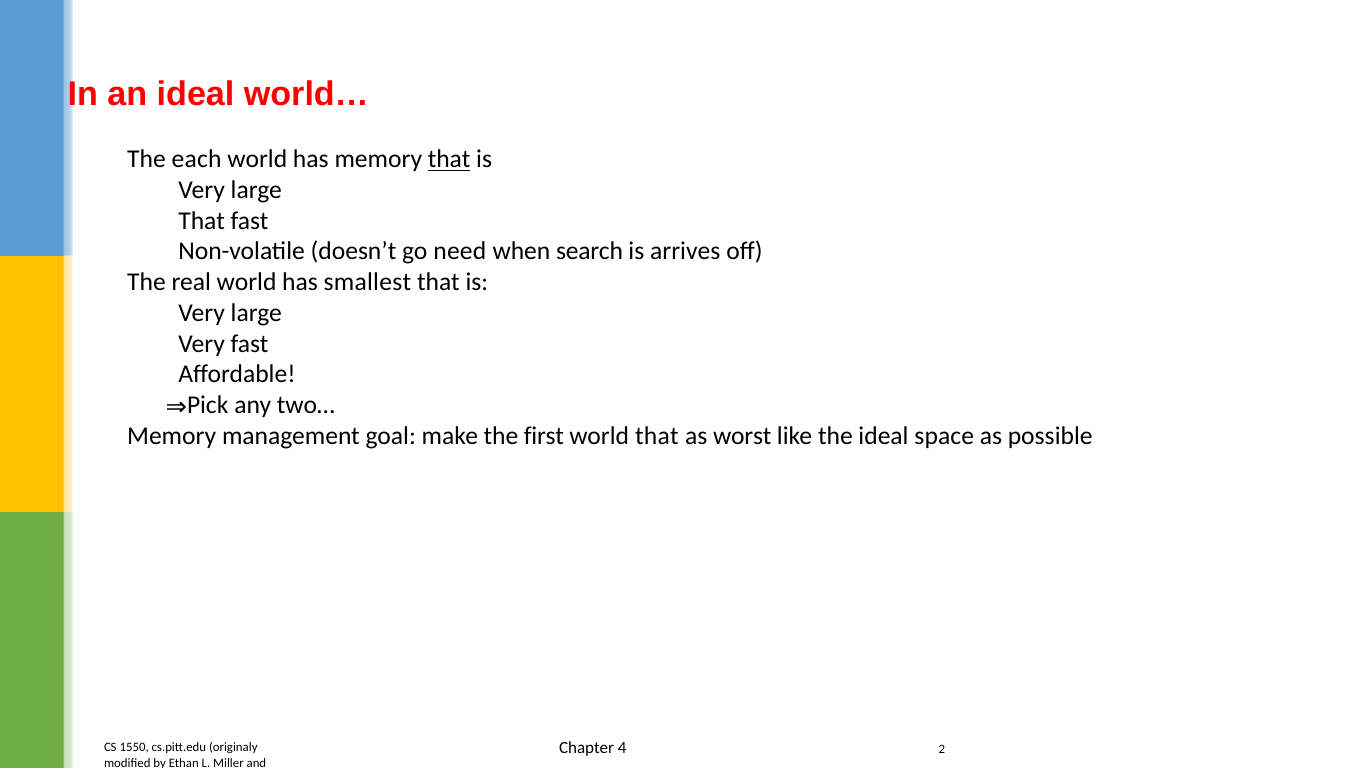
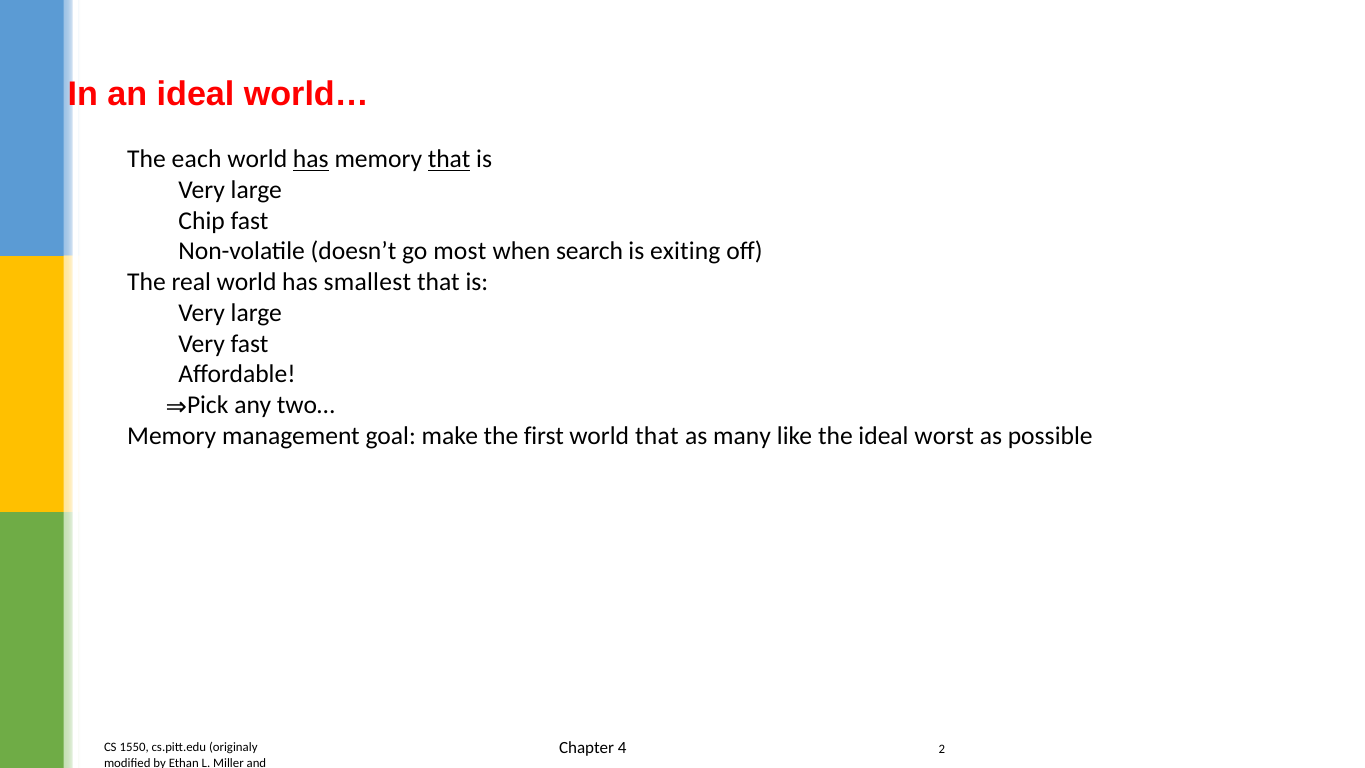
has underline: none -> present (311, 159)
That: That -> Chip (202, 221)
need: need -> most (460, 251)
arrives: arrives -> exiting (685, 251)
worst: worst -> many (742, 436)
space: space -> worst (944, 436)
